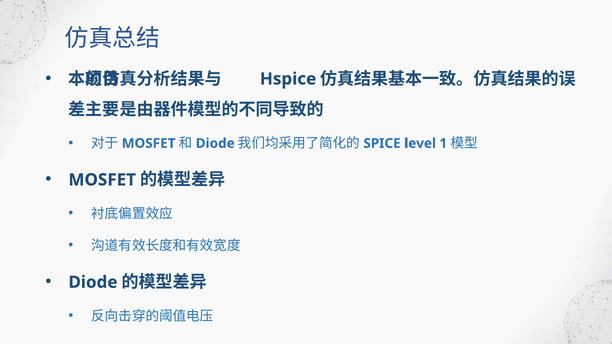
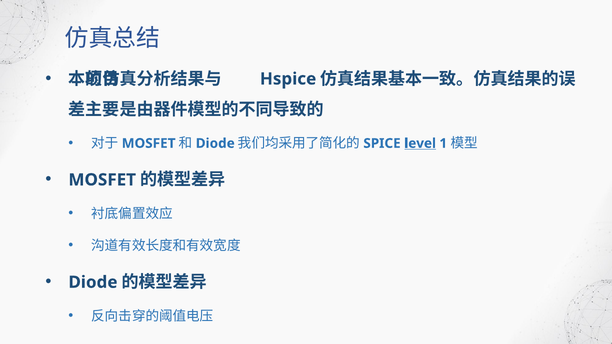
level underline: none -> present (420, 143)
